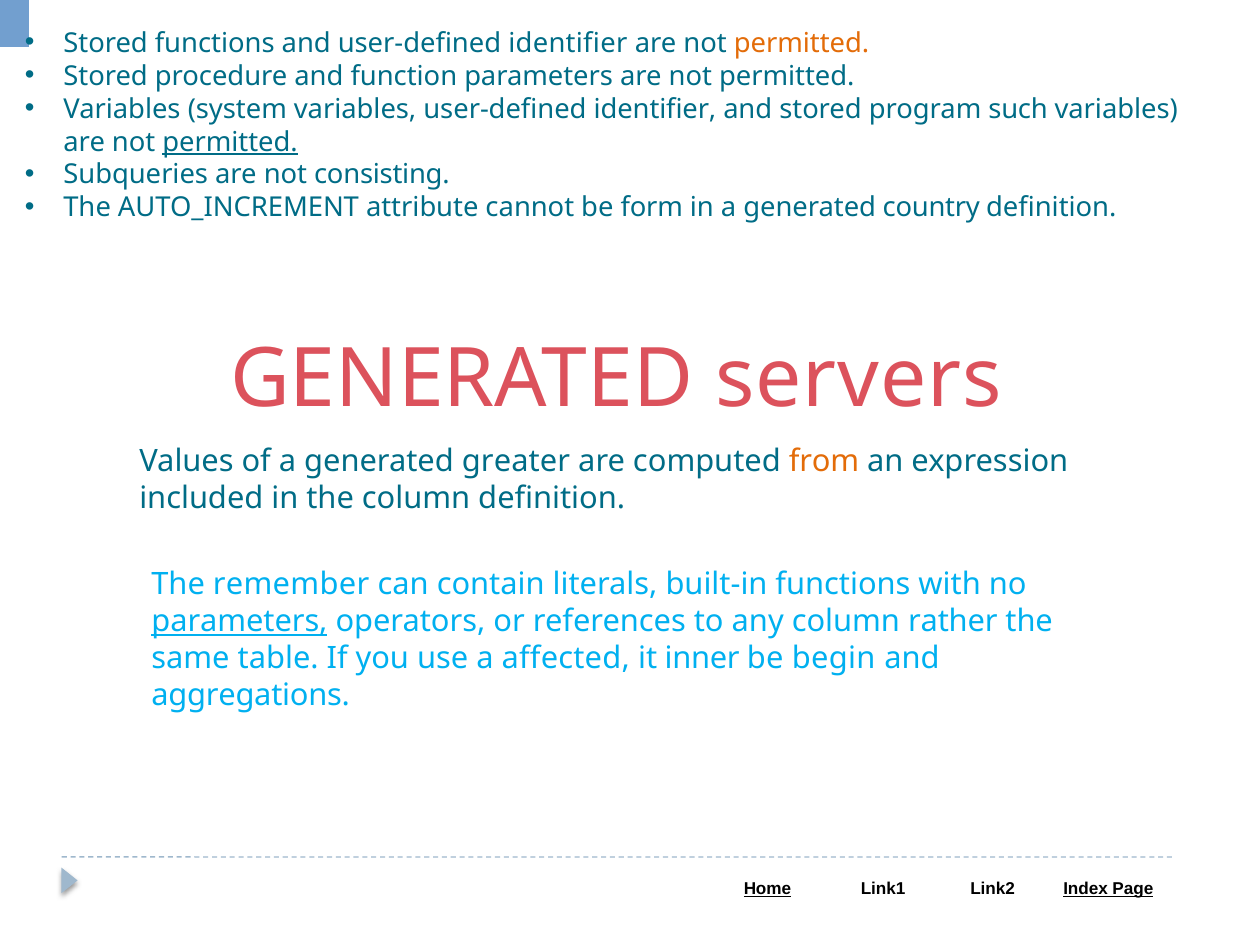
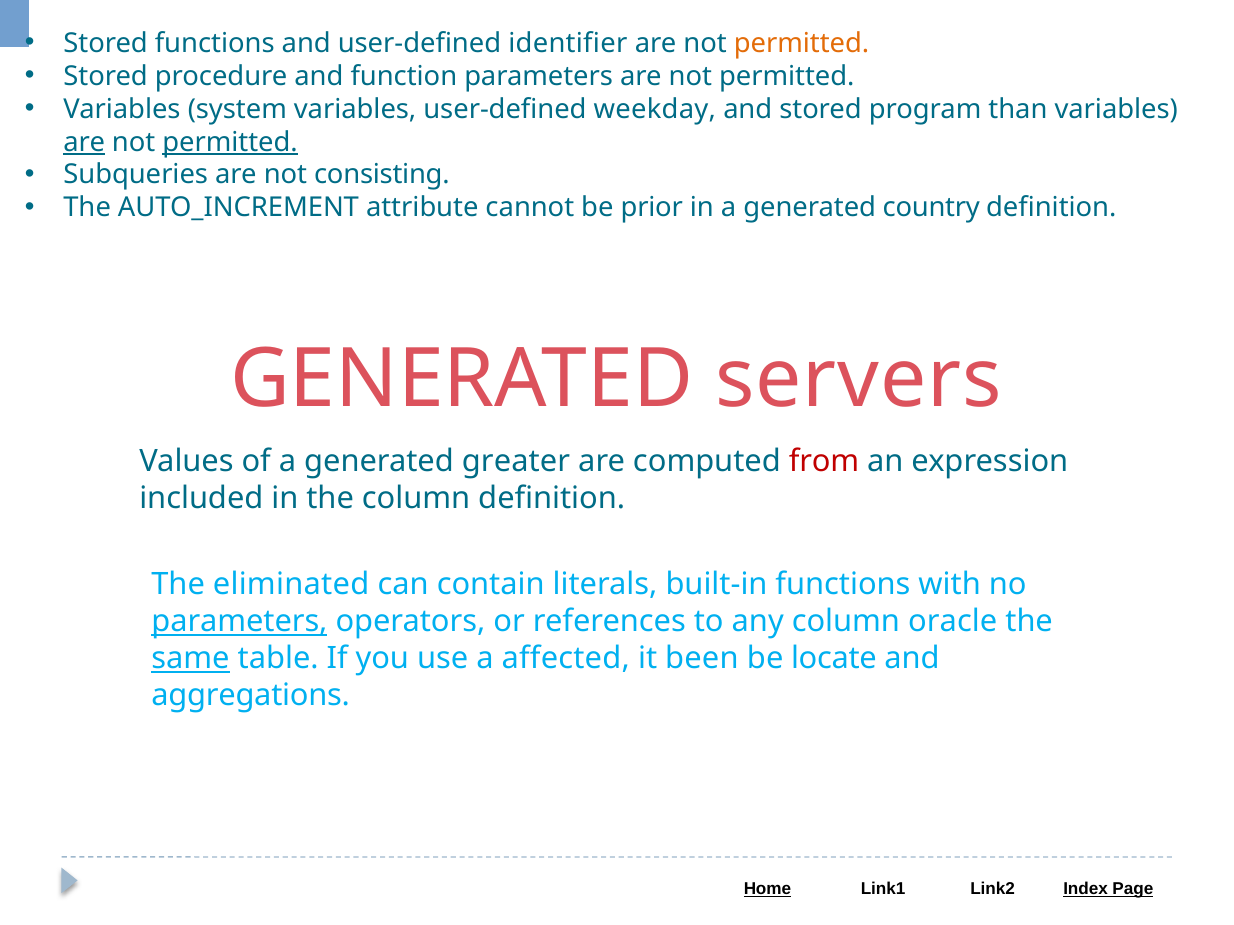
variables user-defined identifier: identifier -> weekday (655, 109)
such: such -> than (1018, 109)
are underline: none -> present (84, 142)
form: form -> prior (652, 208)
from colour: orange -> red (824, 461)
remember: remember -> eliminated (291, 585)
rather: rather -> oracle (953, 622)
same underline: none -> present (191, 659)
inner: inner -> been (702, 659)
begin: begin -> locate (834, 659)
